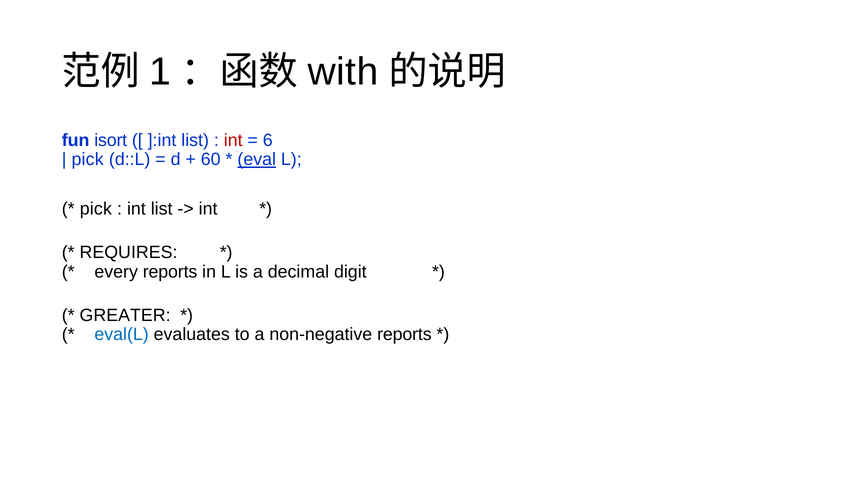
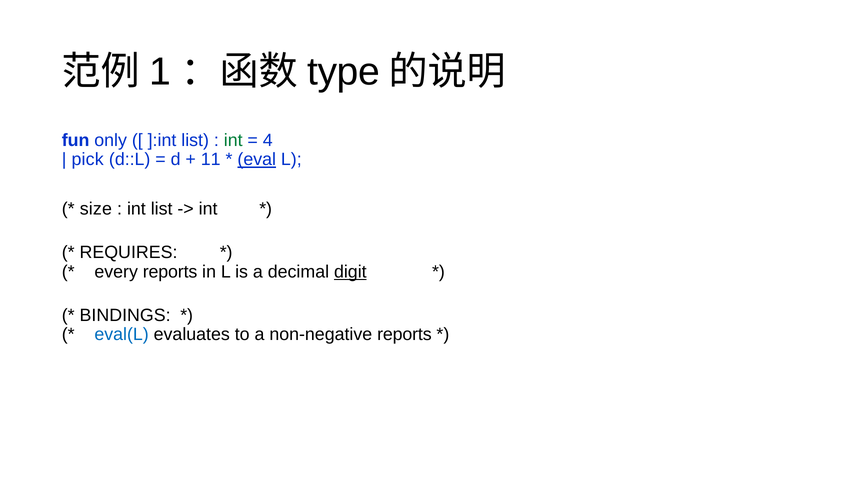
with: with -> type (343, 72)
isort: isort -> only (111, 140)
int colour: red -> green (233, 140)
6: 6 -> 4 (268, 140)
60: 60 -> 11 (211, 160)
pick: pick -> size (96, 209)
digit underline: none -> present (350, 272)
GREATER: GREATER -> BINDINGS (125, 315)
